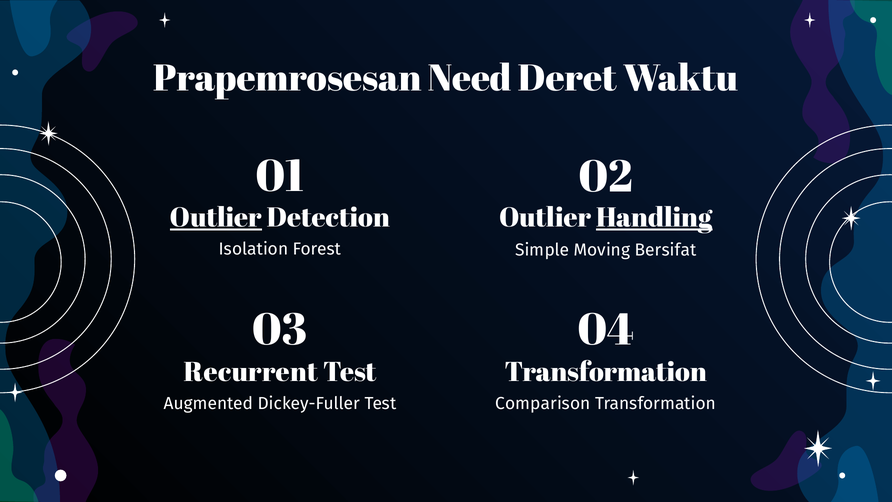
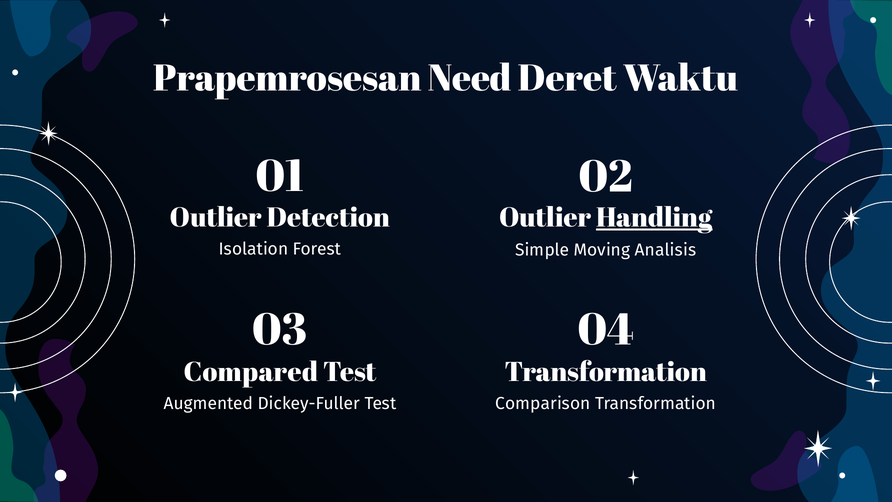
Outlier underline: present -> none (216, 218)
Bersifat: Bersifat -> Analisis (665, 250)
Recurrent: Recurrent -> Compared (251, 372)
